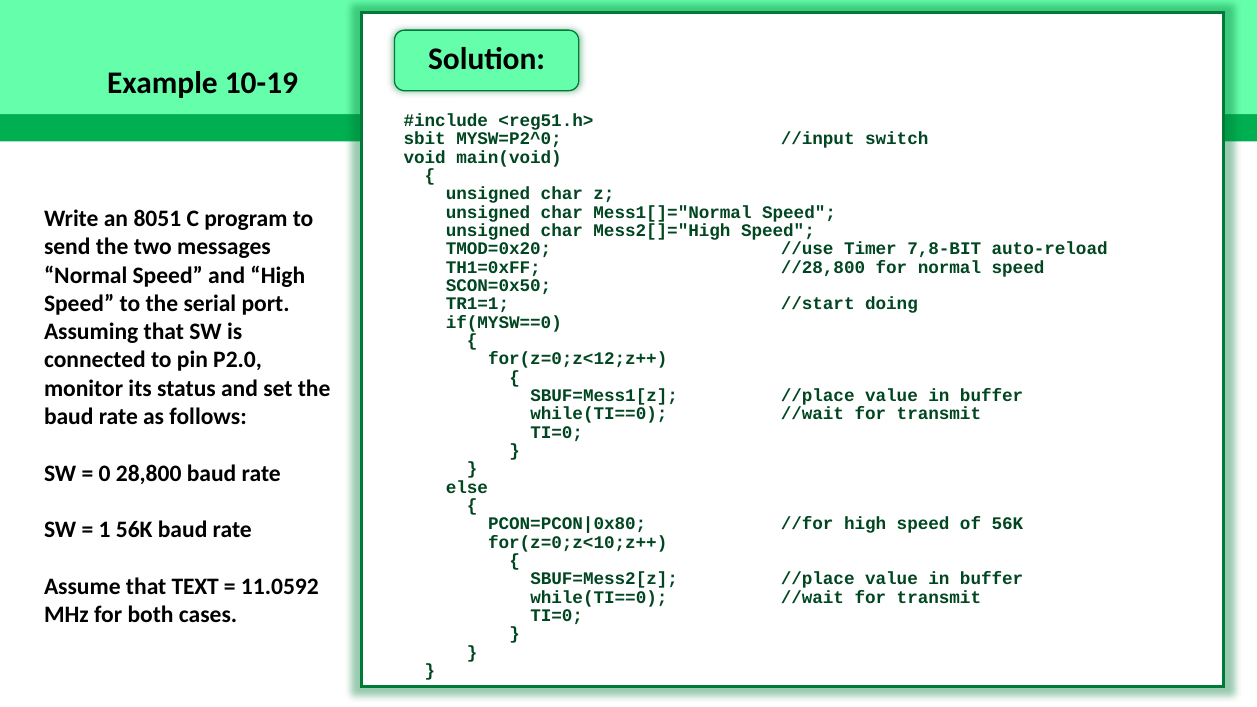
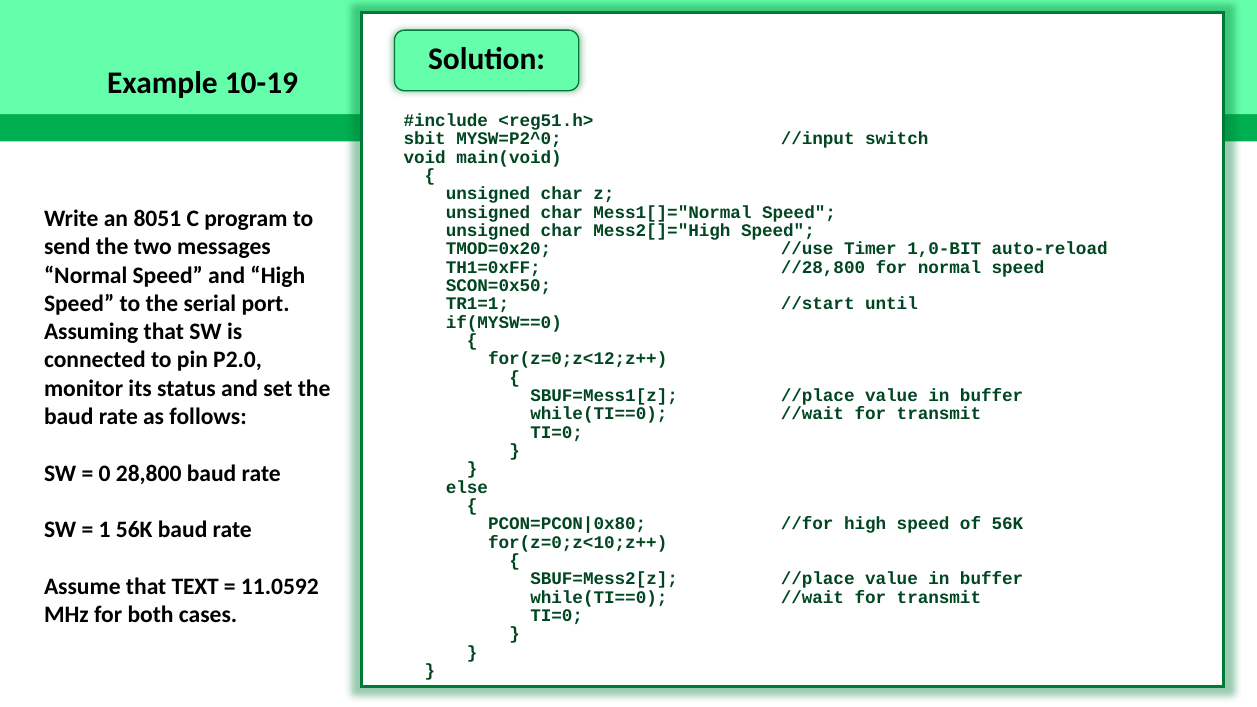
7,8-BIT: 7,8-BIT -> 1,0-BIT (944, 249)
doing: doing -> until (891, 304)
